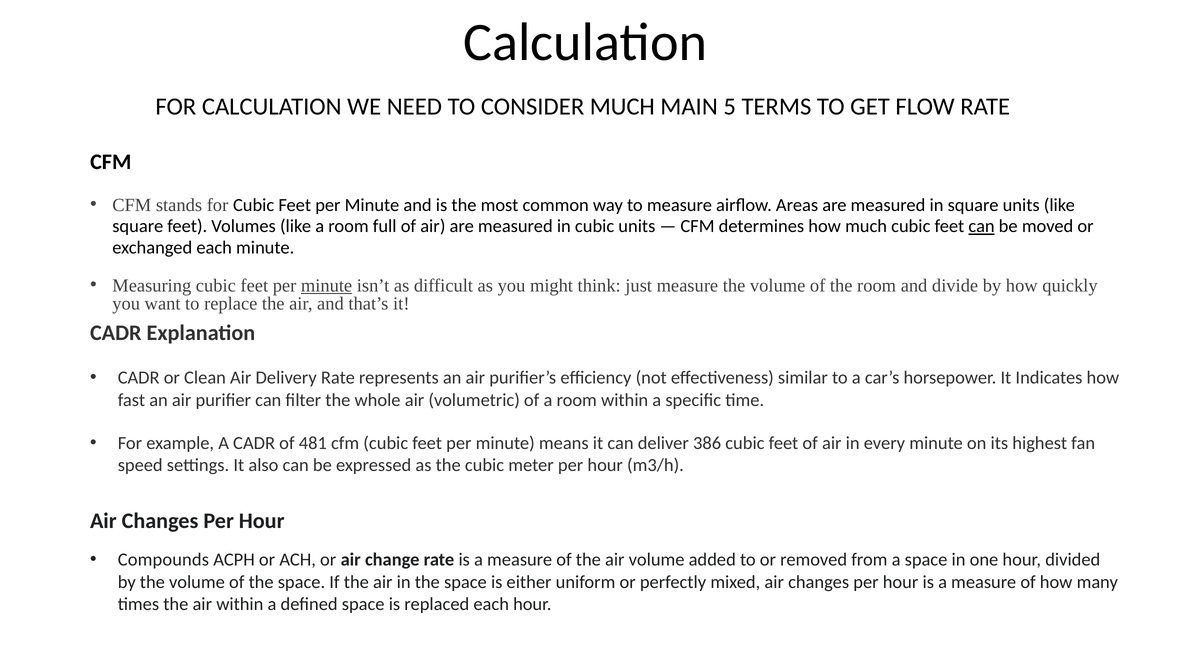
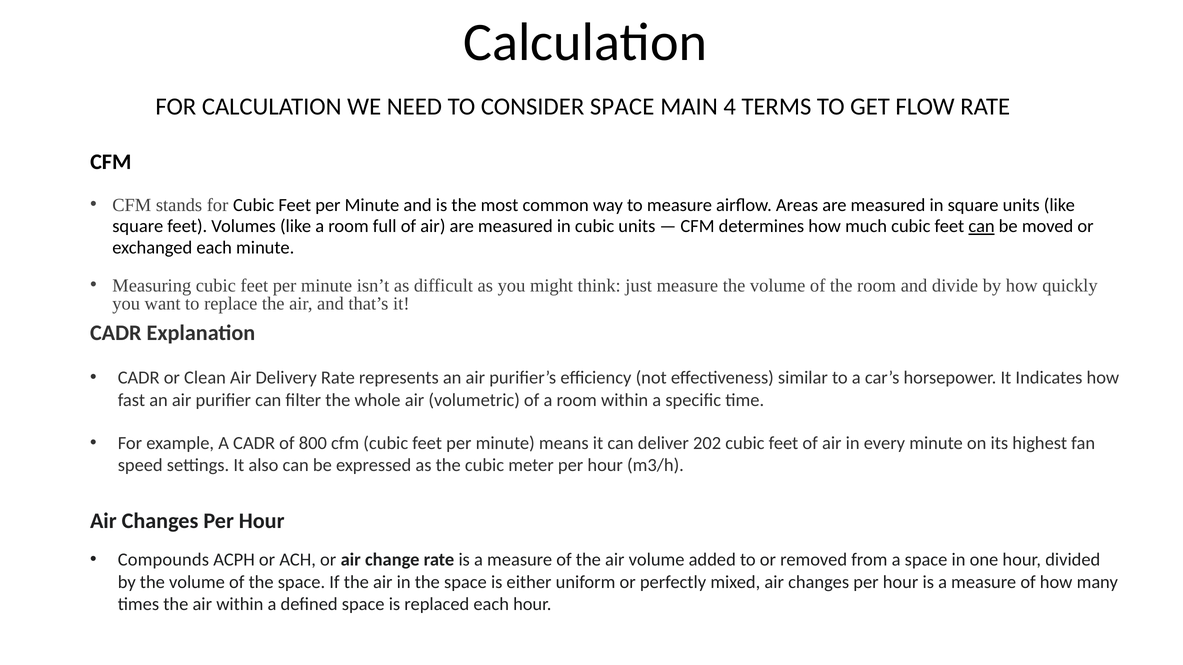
CONSIDER MUCH: MUCH -> SPACE (622, 107)
5: 5 -> 4 (730, 107)
minute underline: present -> none (327, 286)
481: 481 -> 800 (313, 443)
386: 386 -> 202 (707, 443)
